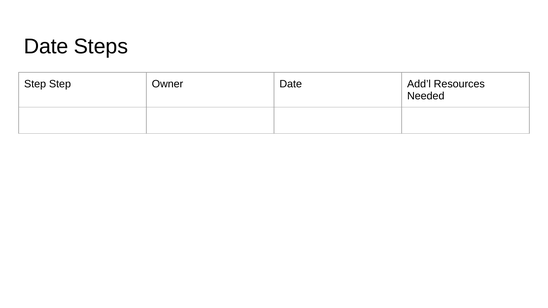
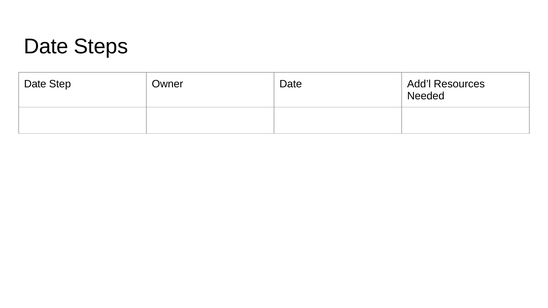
Step: Step -> Date (35, 84)
